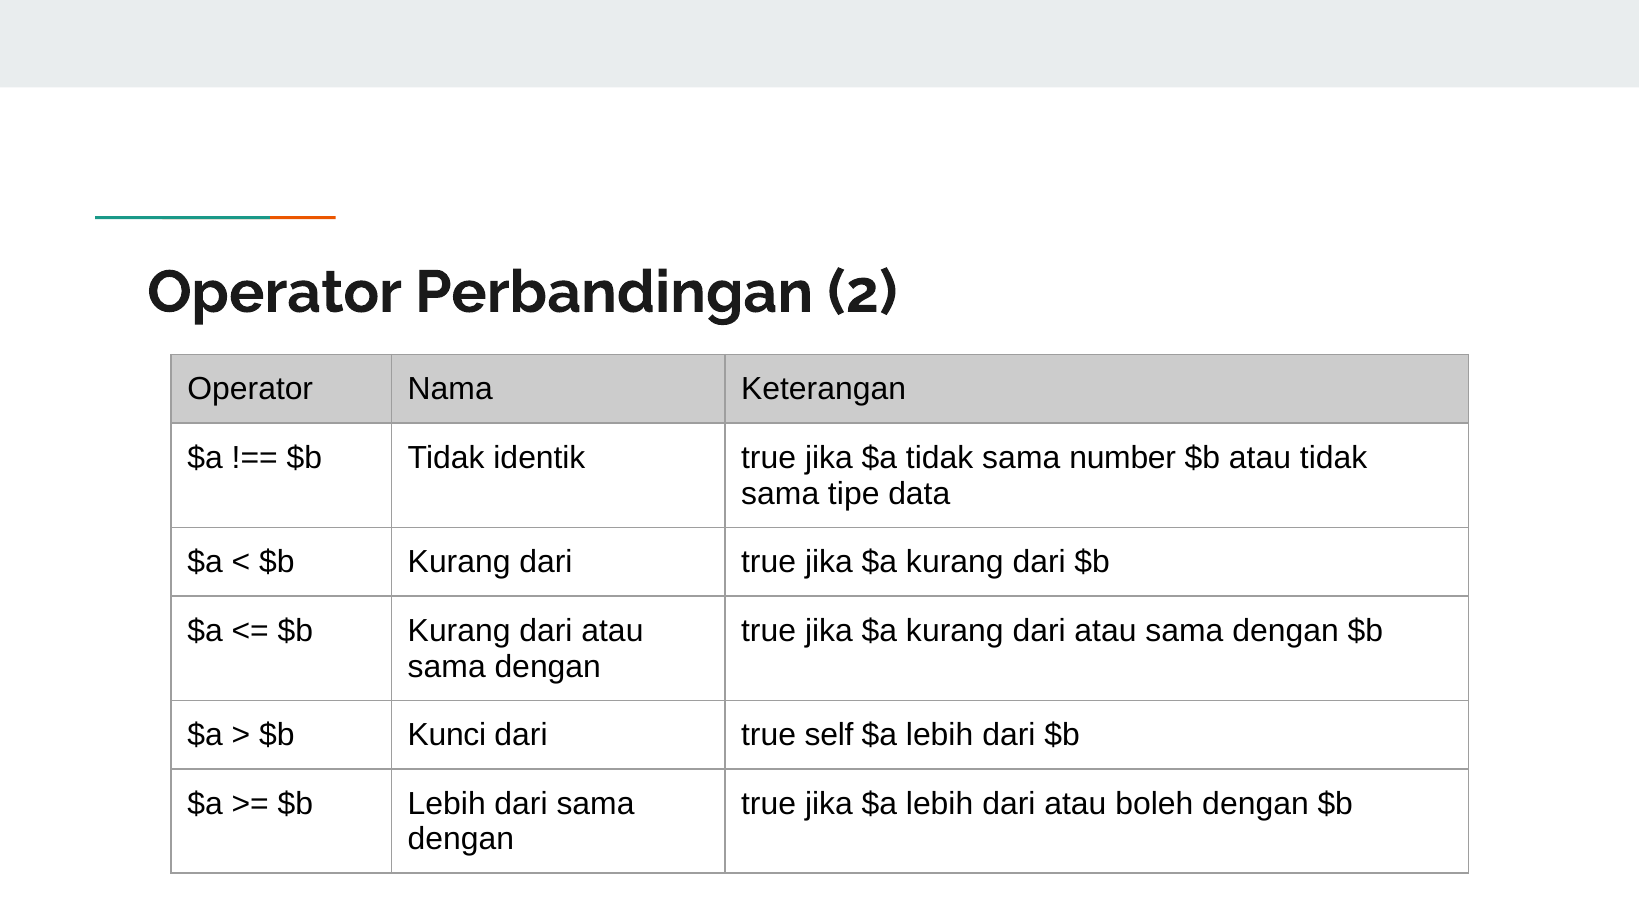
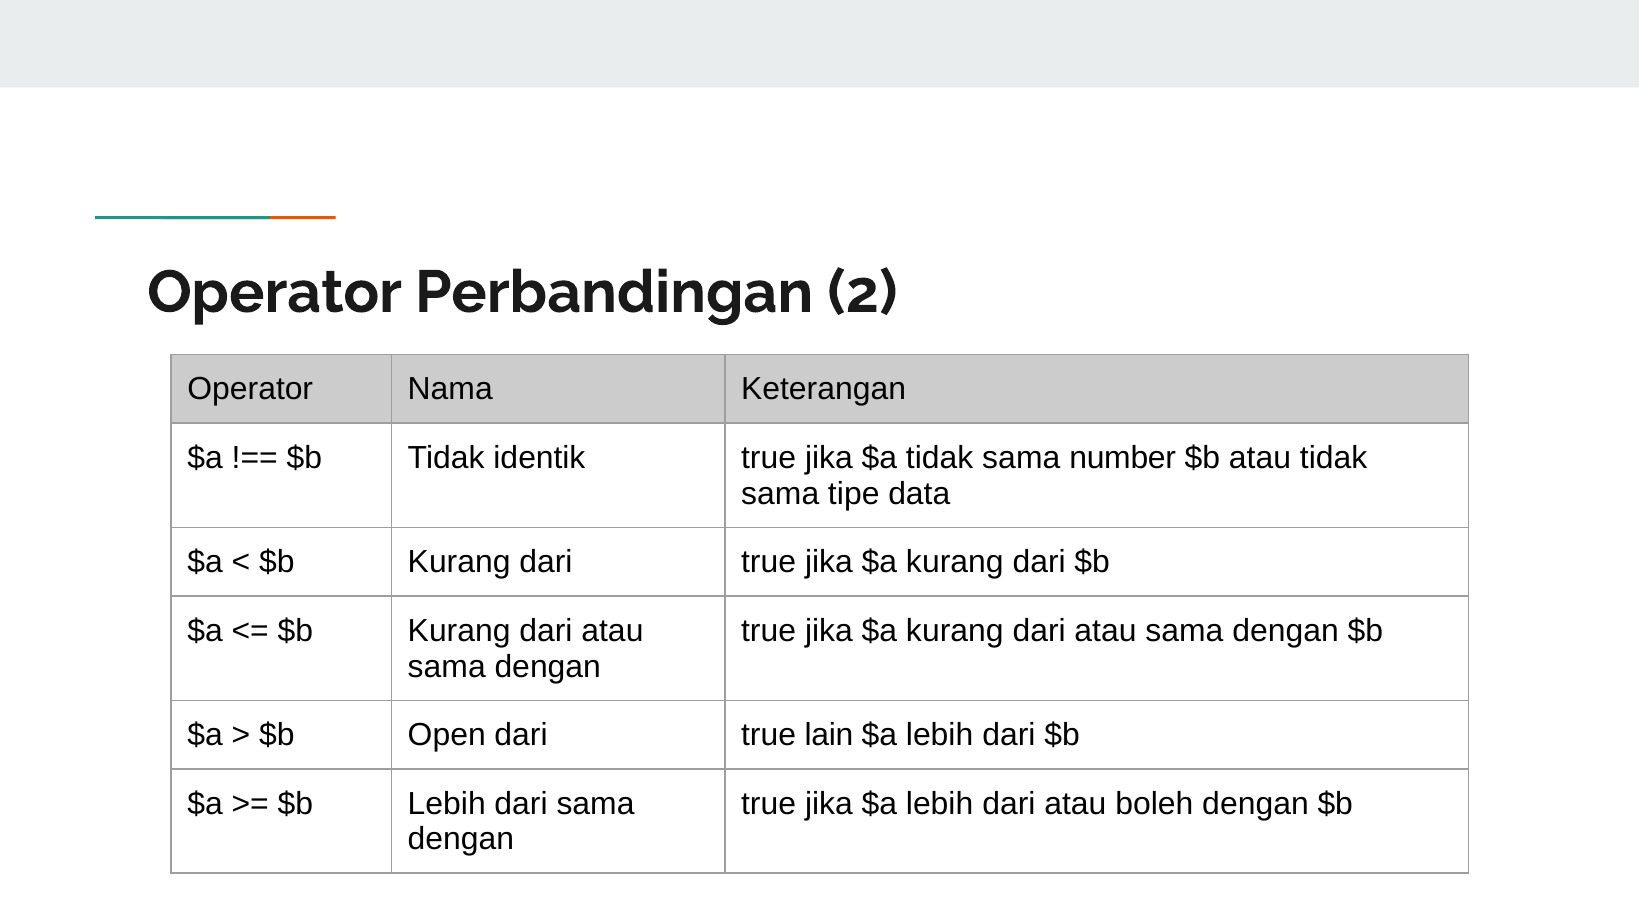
Kunci: Kunci -> Open (447, 735)
self: self -> lain (829, 735)
